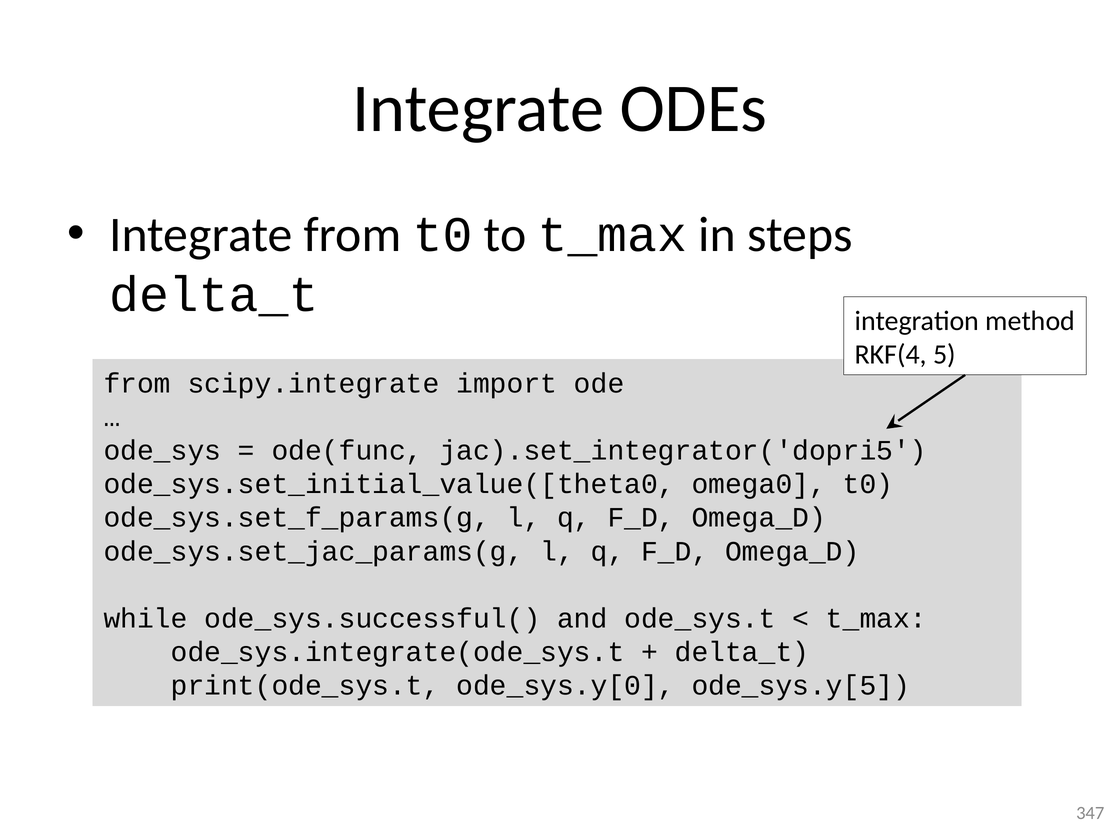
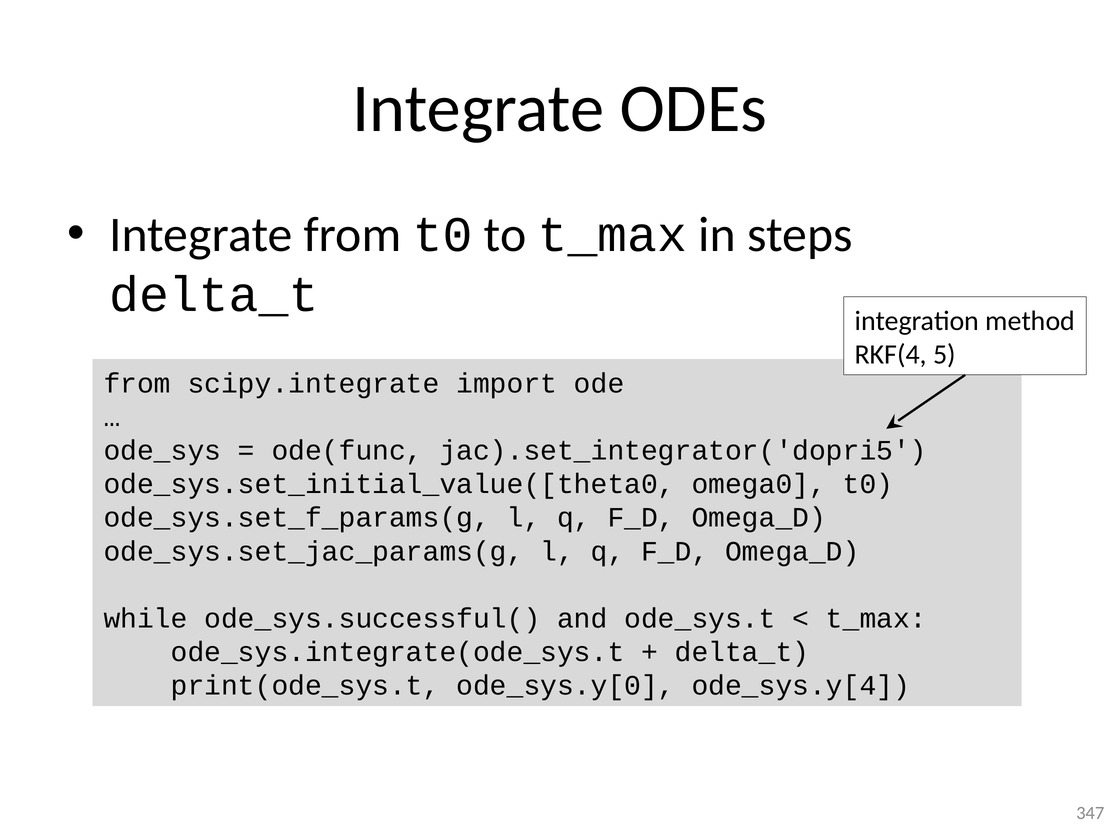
ode_sys.y[5: ode_sys.y[5 -> ode_sys.y[4 (801, 686)
